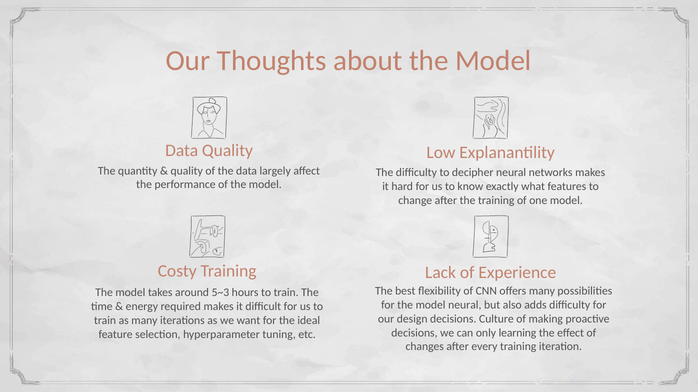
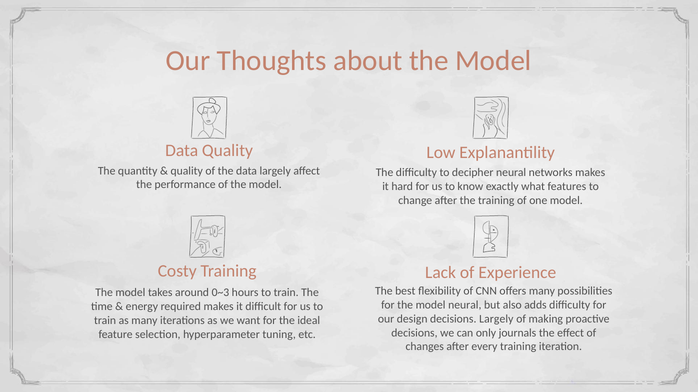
5~3: 5~3 -> 0~3 (220, 293)
decisions Culture: Culture -> Largely (496, 319)
learning: learning -> journals (517, 333)
